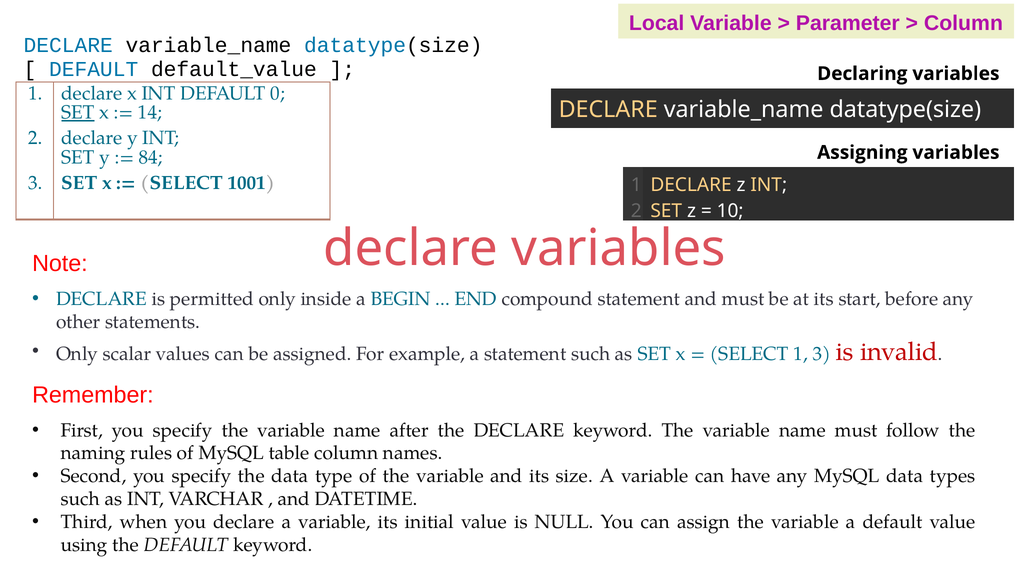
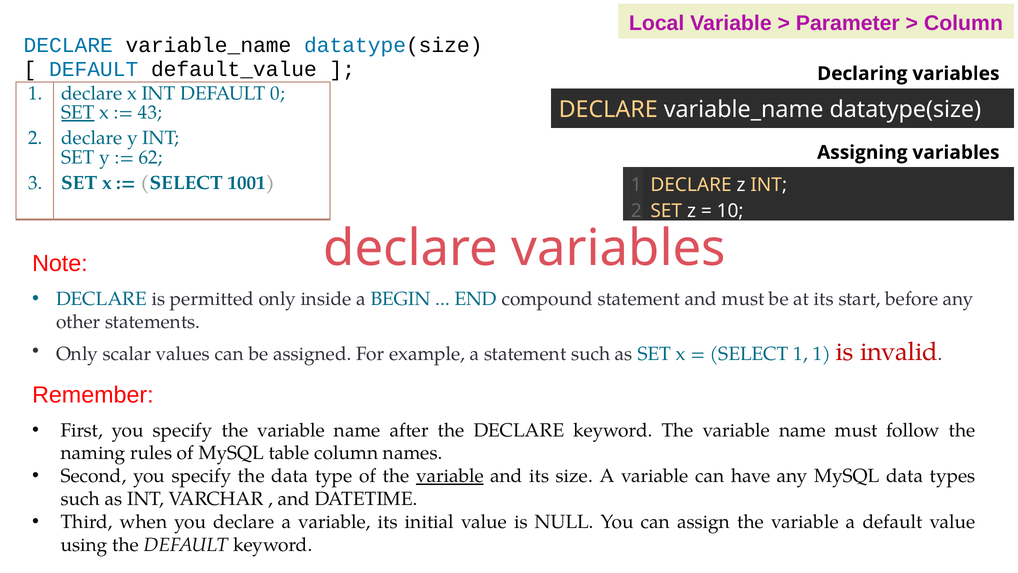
14: 14 -> 43 (150, 112)
84: 84 -> 62 (151, 157)
1 3: 3 -> 1 (822, 354)
variable underline: none -> present (450, 476)
